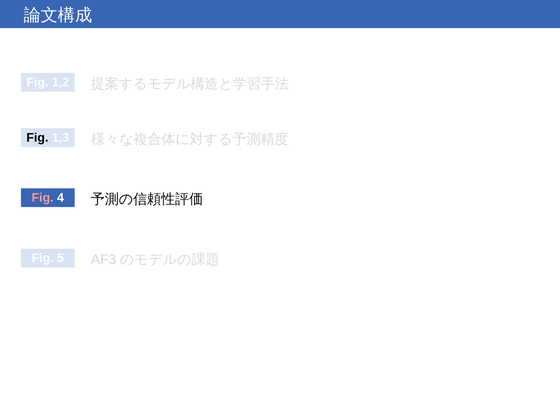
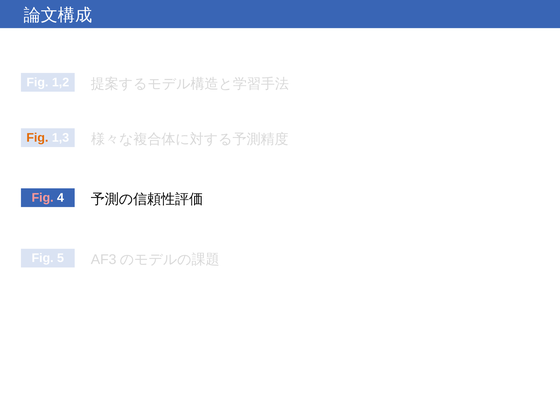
Fig colour: black -> orange (37, 138)
